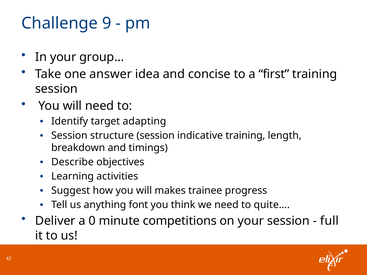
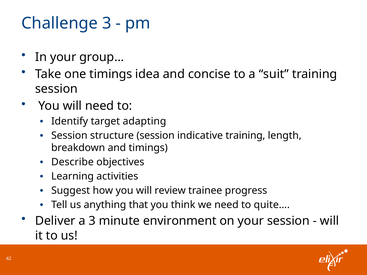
Challenge 9: 9 -> 3 (107, 23)
one answer: answer -> timings (111, 74)
first: first -> suit (274, 74)
makes: makes -> review (170, 191)
font: font -> that (138, 205)
a 0: 0 -> 3 (92, 221)
competitions: competitions -> environment (180, 221)
full: full -> will (330, 221)
